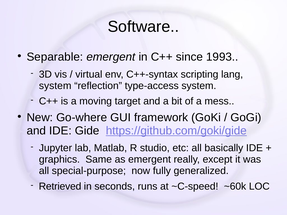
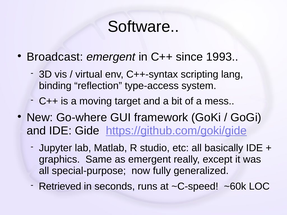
Separable: Separable -> Broadcast (55, 57)
system: system -> binding (55, 86)
